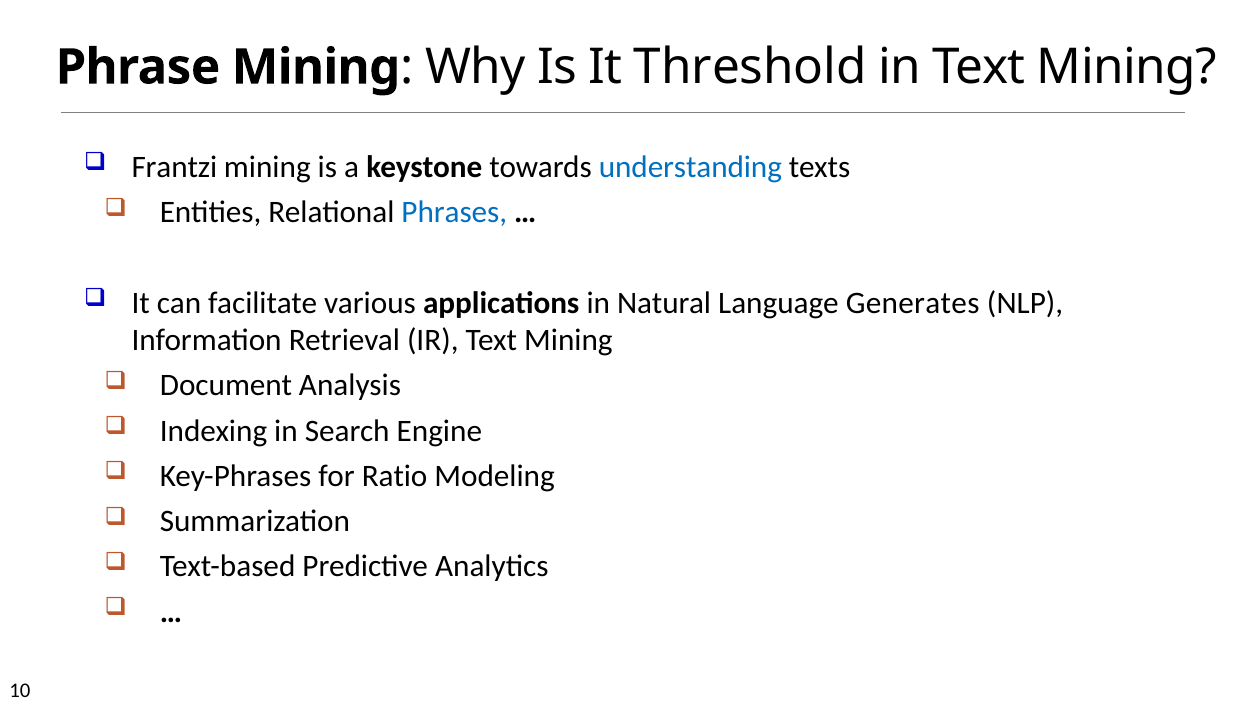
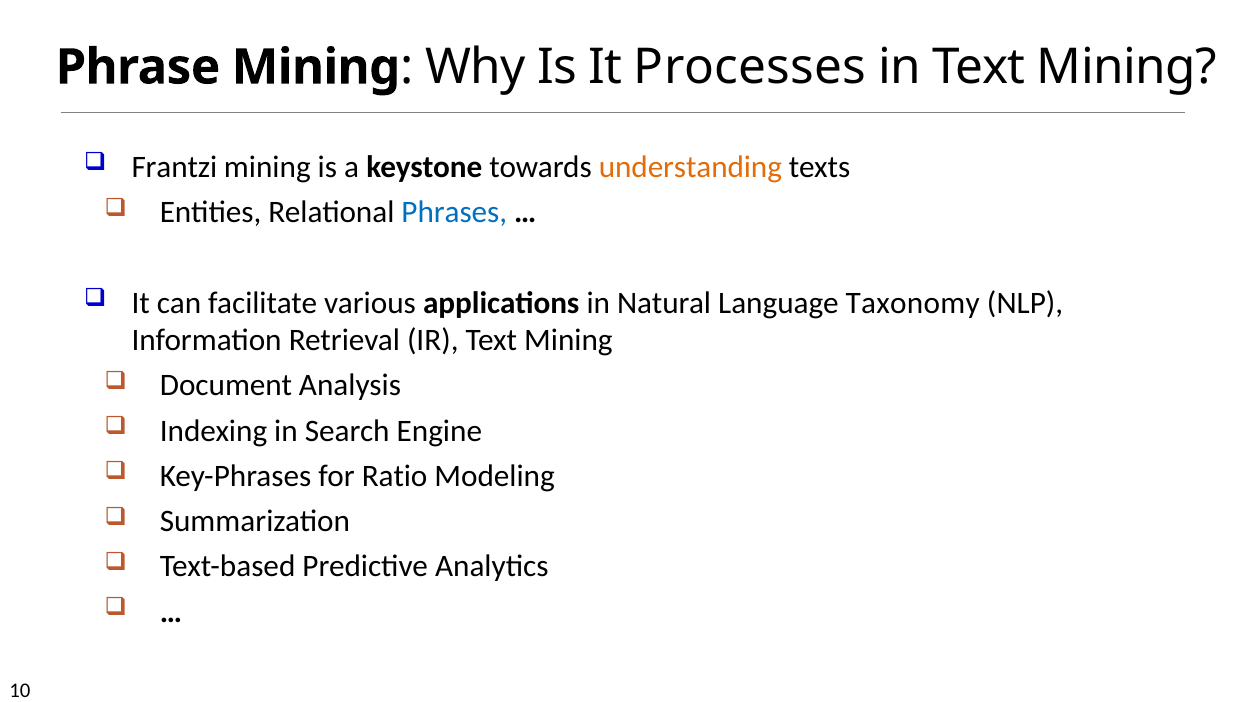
Threshold: Threshold -> Processes (750, 67)
understanding colour: blue -> orange (690, 167)
Generates: Generates -> Taxonomy (913, 303)
